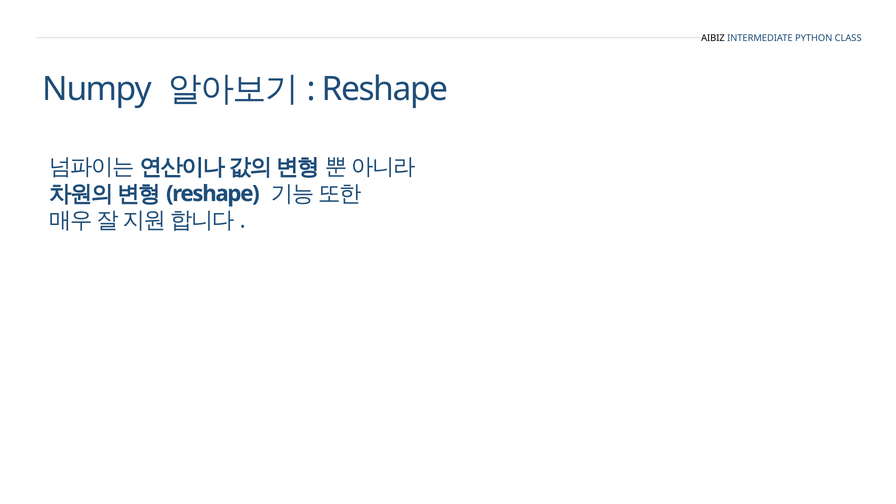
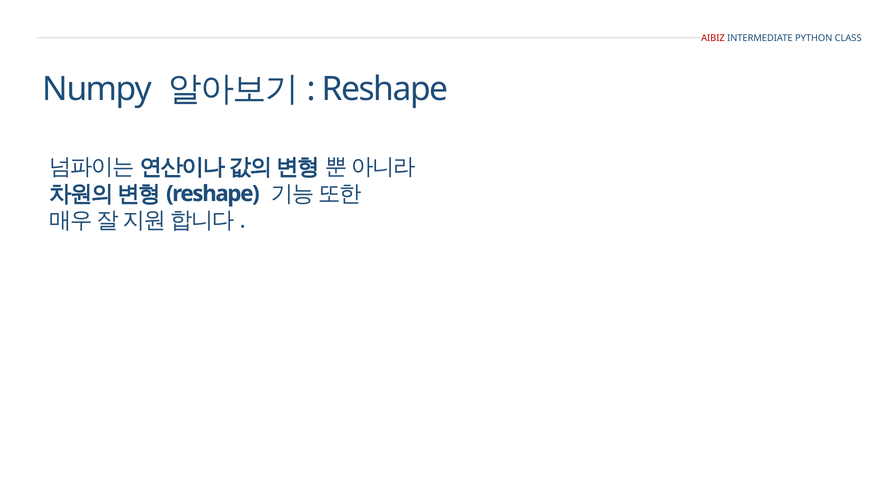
AIBIZ colour: black -> red (713, 38)
